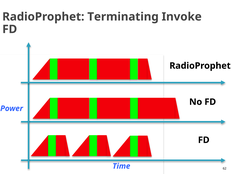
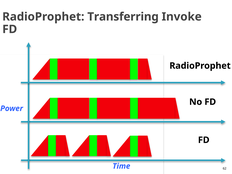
Terminating: Terminating -> Transferring (123, 17)
